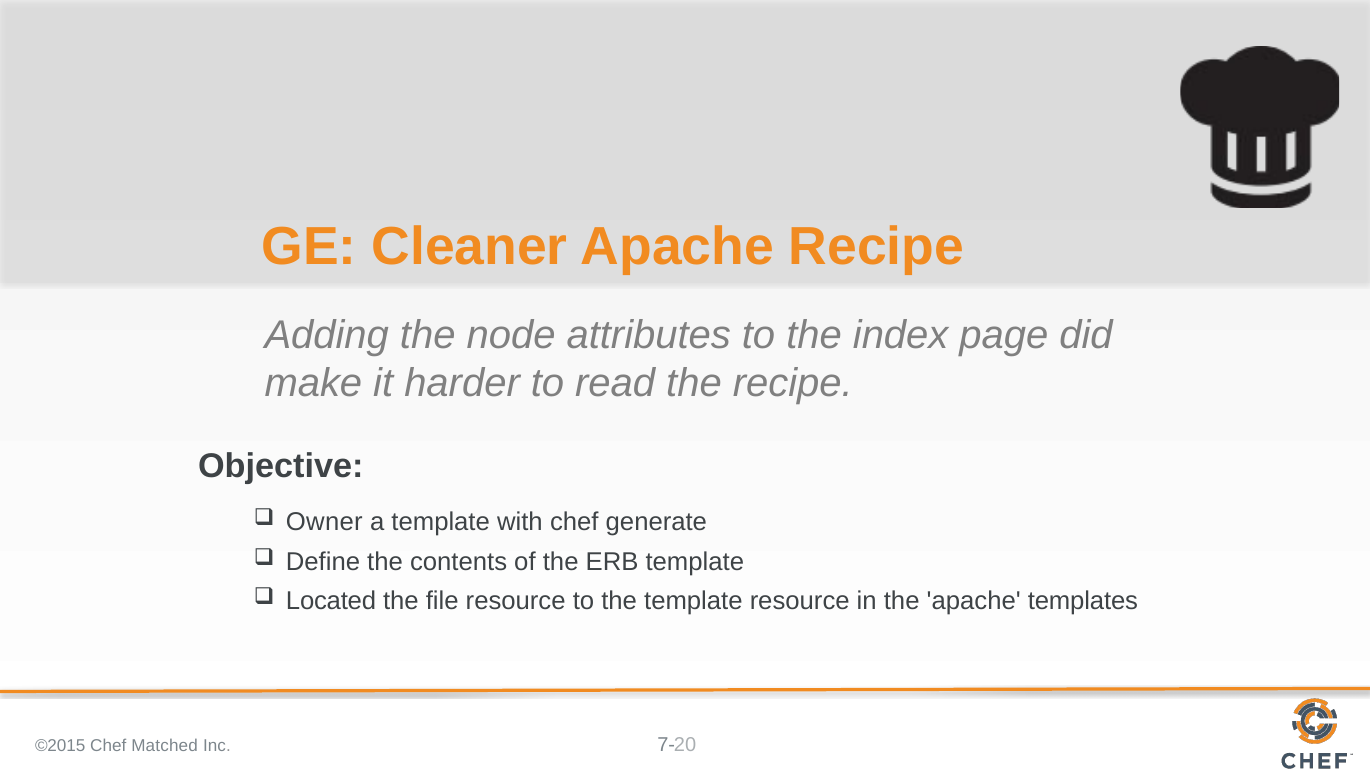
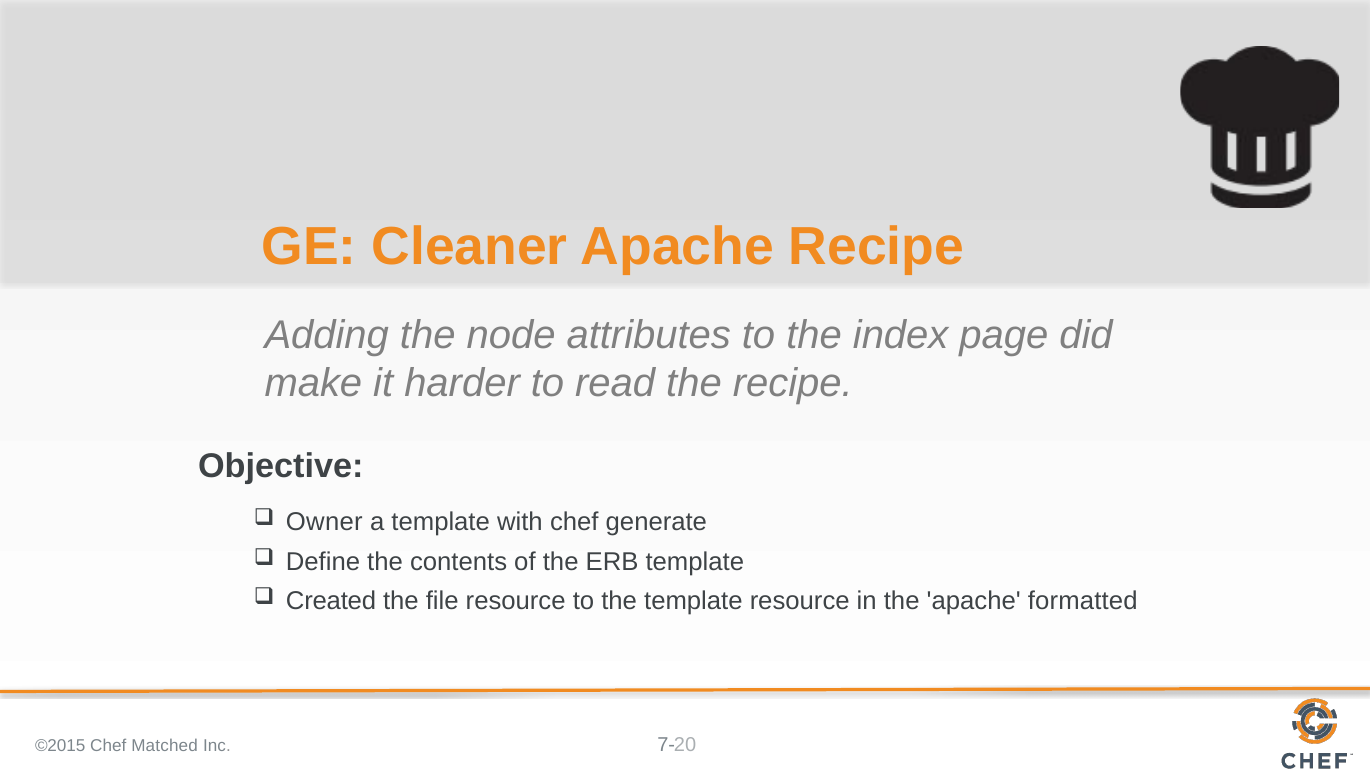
Located: Located -> Created (331, 601)
templates: templates -> formatted (1083, 601)
